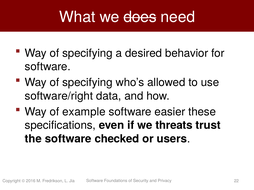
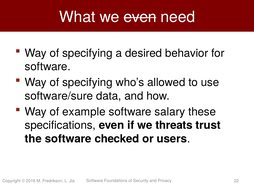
we does: does -> even (140, 17)
software/right: software/right -> software/sure (59, 96)
easier: easier -> salary (170, 112)
